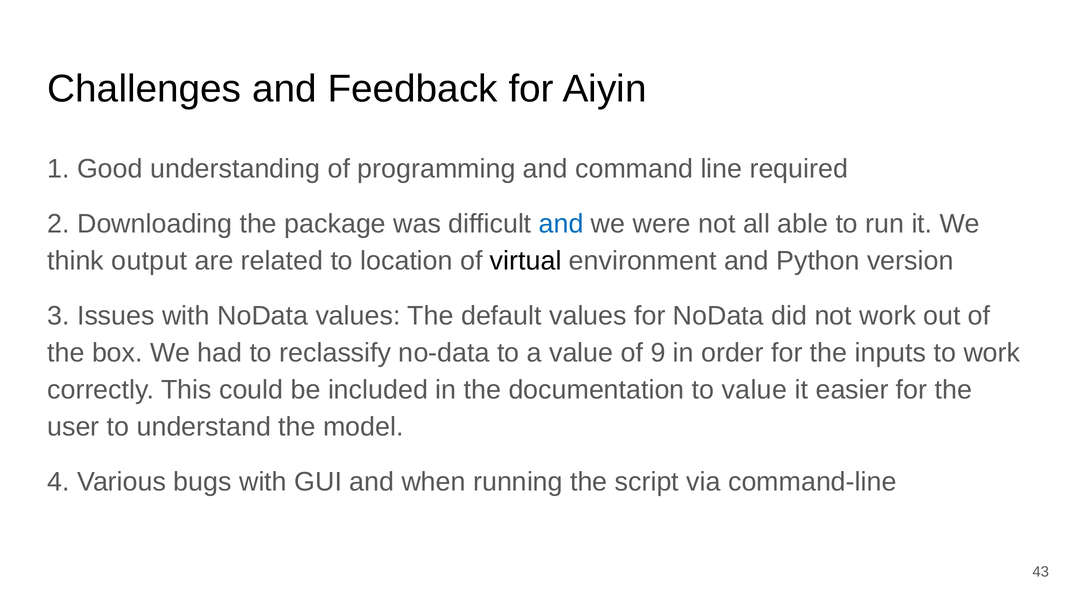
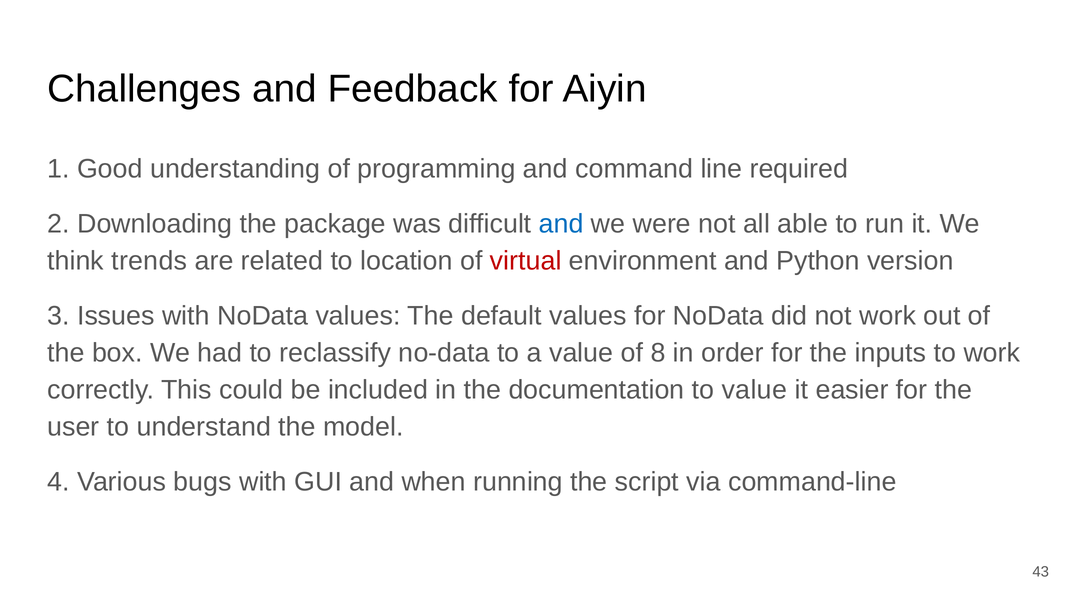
output: output -> trends (149, 261)
virtual colour: black -> red (526, 261)
9: 9 -> 8 (658, 353)
